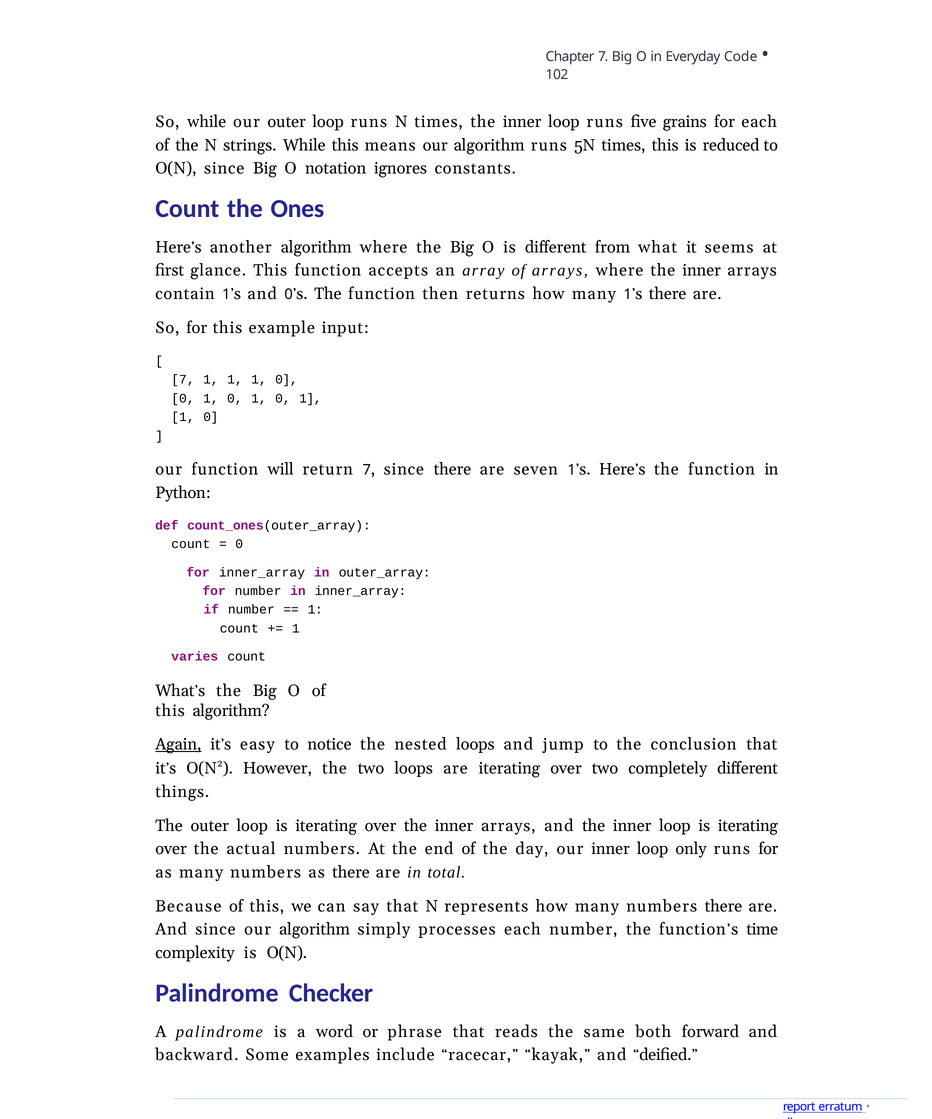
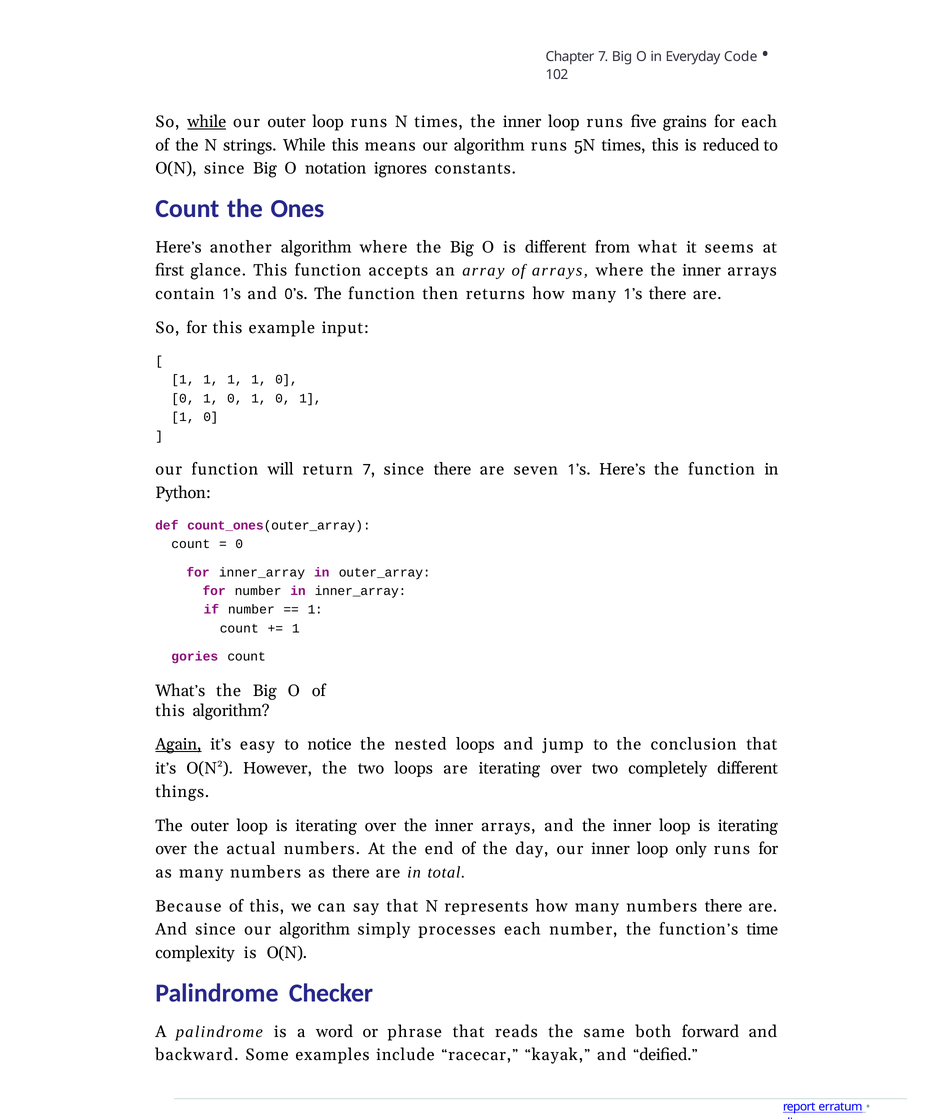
while underline: none -> present (207, 122)
7: 7 -> 1 (183, 379)
varies: varies -> gories (195, 656)
